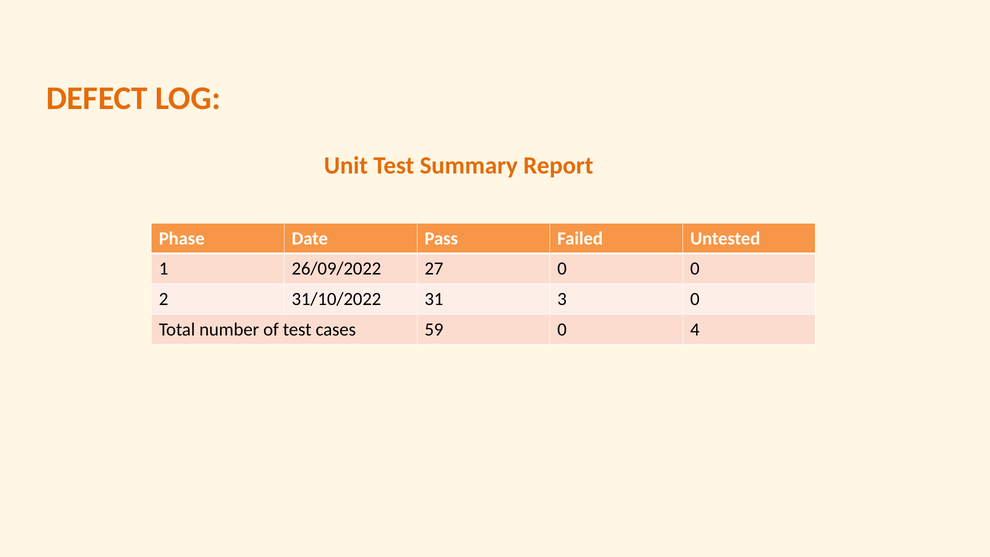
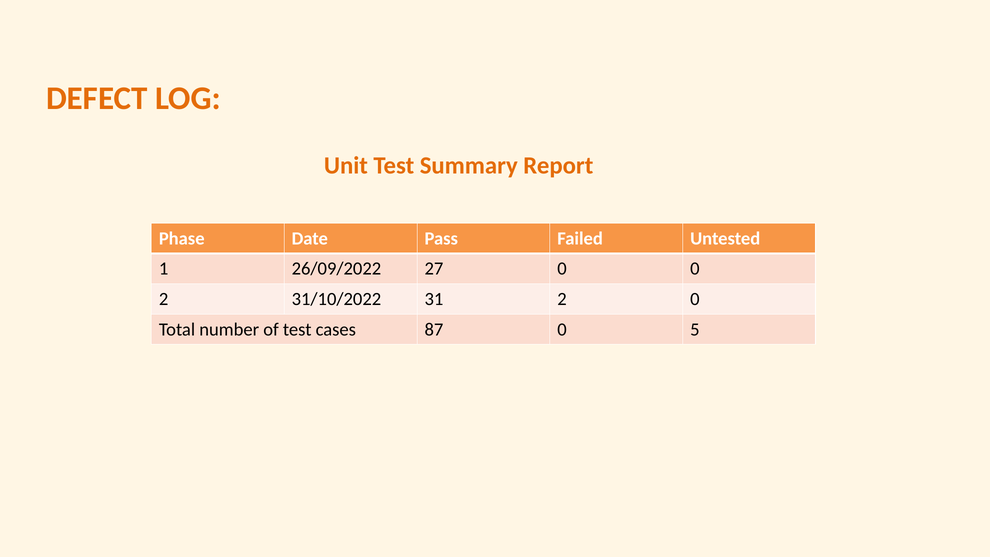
31 3: 3 -> 2 (562, 299)
59: 59 -> 87 (434, 329)
4: 4 -> 5 (695, 329)
